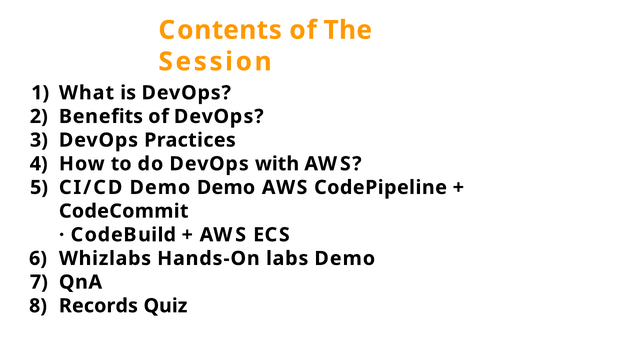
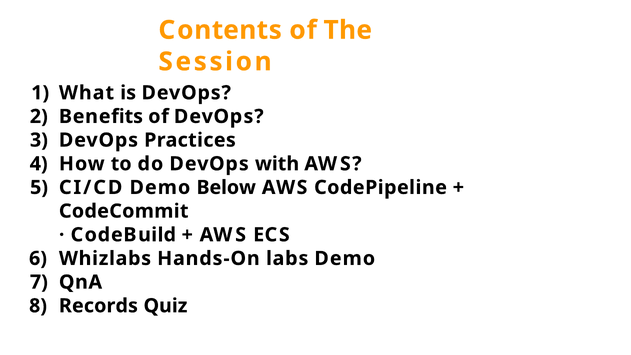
Demo Demo: Demo -> Below (226, 187)
